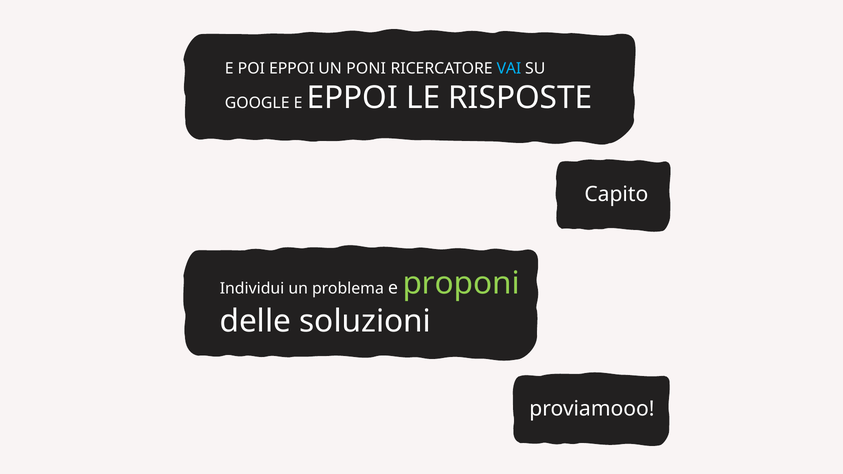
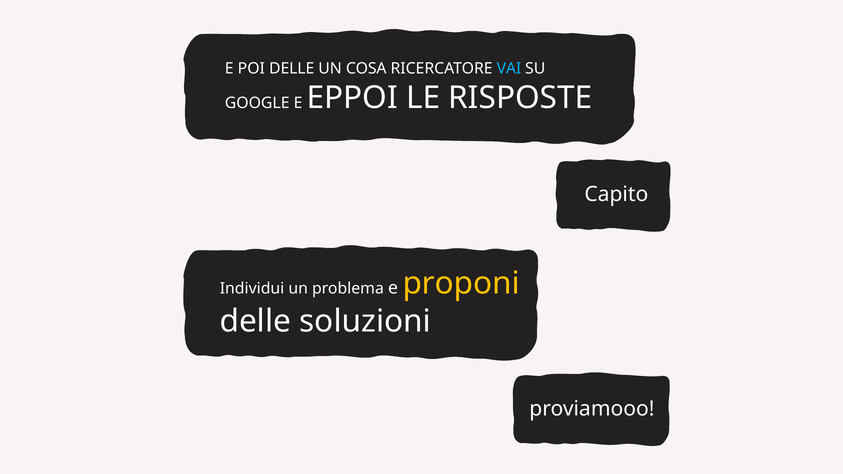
POI EPPOI: EPPOI -> DELLE (292, 69)
PONI: PONI -> COSA (366, 69)
proponi colour: light green -> yellow (461, 283)
